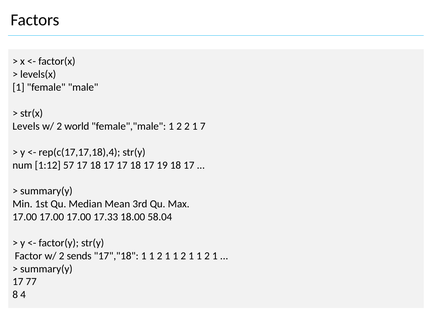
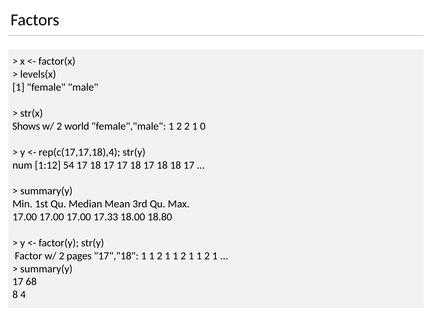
Levels: Levels -> Shows (26, 126)
7: 7 -> 0 (203, 126)
57: 57 -> 54 (69, 165)
18 17 19: 19 -> 18 (162, 165)
58.04: 58.04 -> 18.80 (160, 217)
sends: sends -> pages (79, 256)
77: 77 -> 68 (31, 282)
